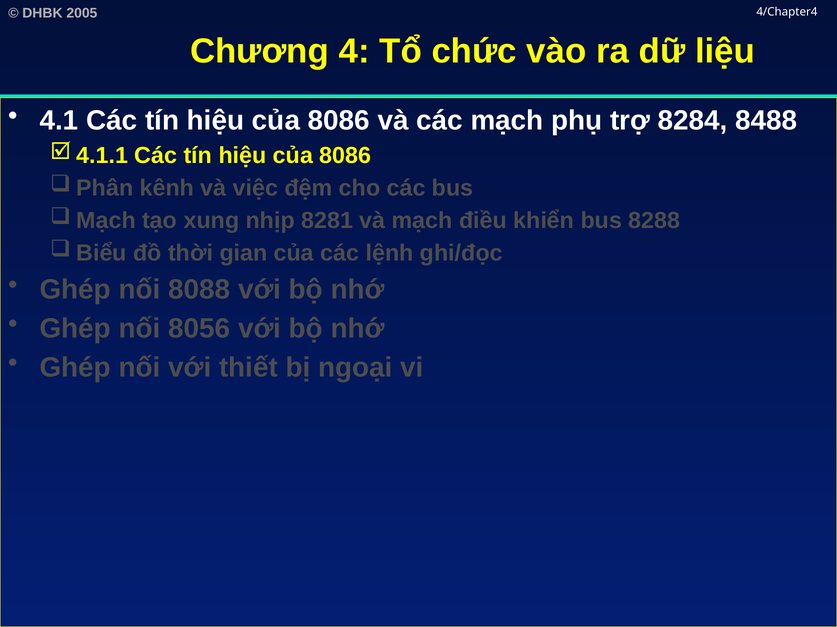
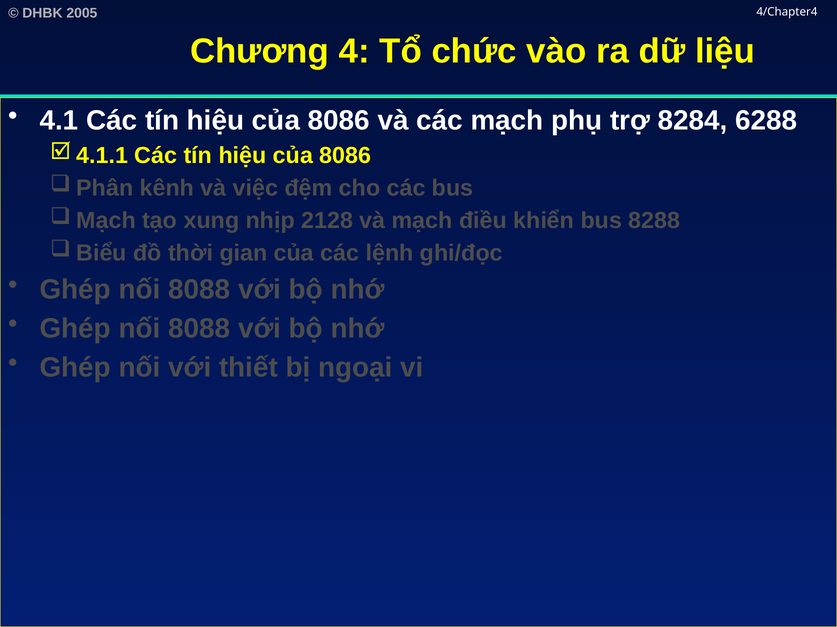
8488: 8488 -> 6288 (766, 121)
8281: 8281 -> 2128 (327, 221)
8056: 8056 -> 8088 (199, 329)
